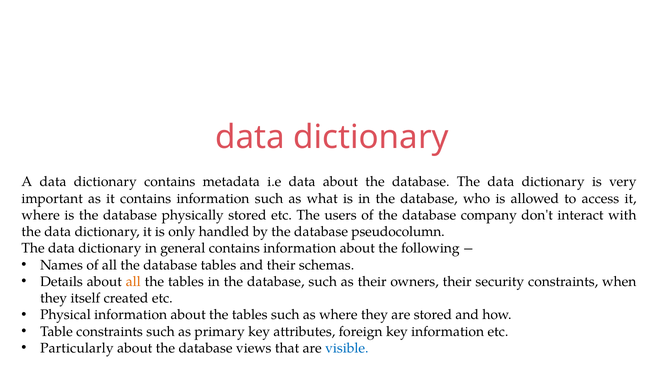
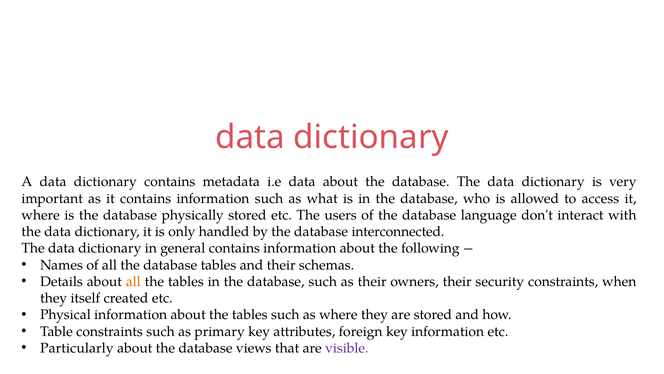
company: company -> language (489, 215)
pseudocolumn: pseudocolumn -> interconnected (398, 231)
visible colour: blue -> purple (347, 348)
